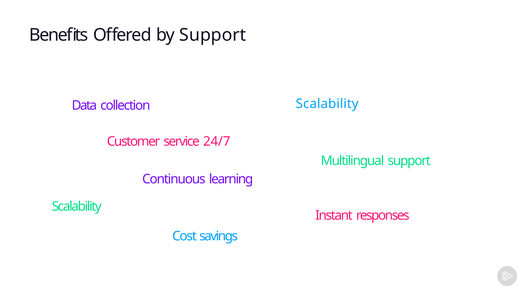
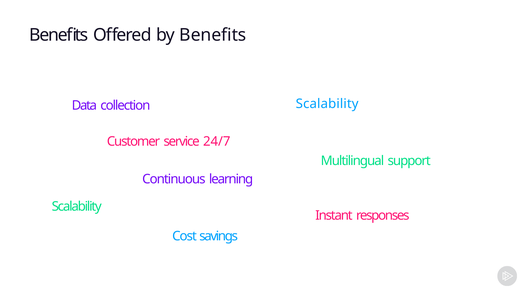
by Support: Support -> Benefits (213, 35)
